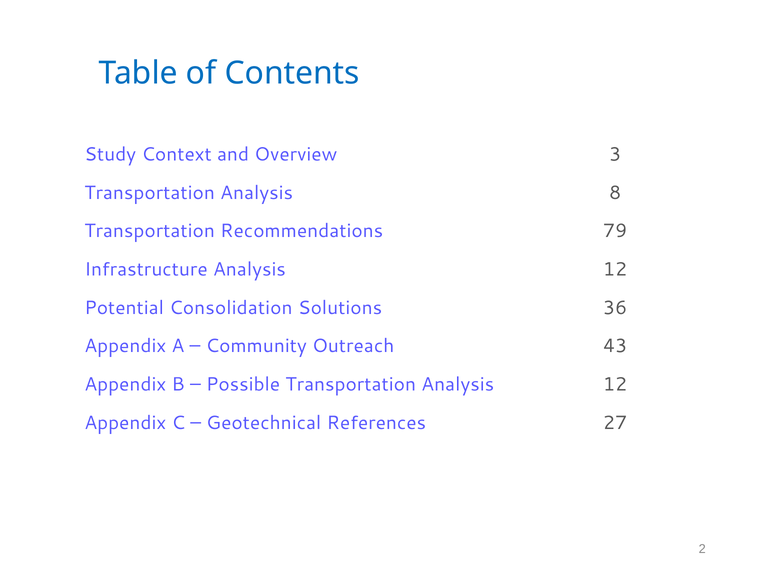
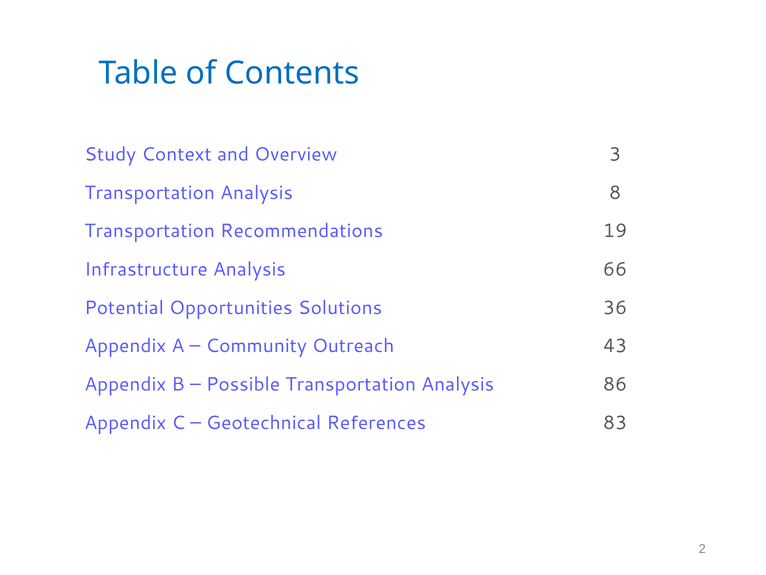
79: 79 -> 19 (615, 231)
Infrastructure Analysis 12: 12 -> 66 (615, 269)
Consolidation: Consolidation -> Opportunities (231, 308)
Transportation Analysis 12: 12 -> 86 (615, 384)
27: 27 -> 83 (615, 422)
